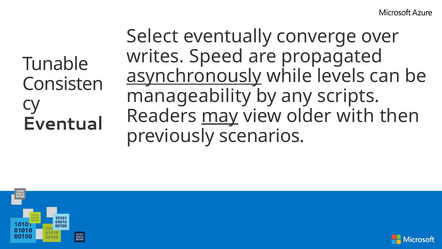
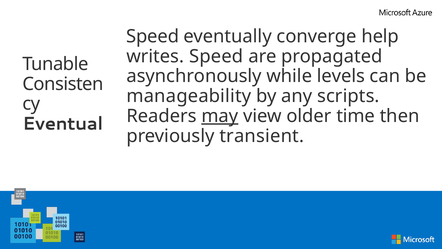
Select: Select -> Speed (153, 36)
over: over -> help (380, 36)
asynchronously underline: present -> none (194, 76)
with: with -> time (356, 116)
scenarios: scenarios -> transient (262, 136)
